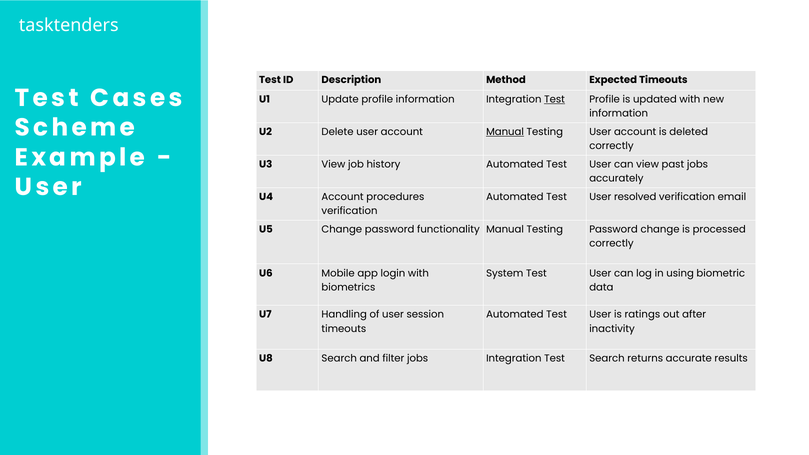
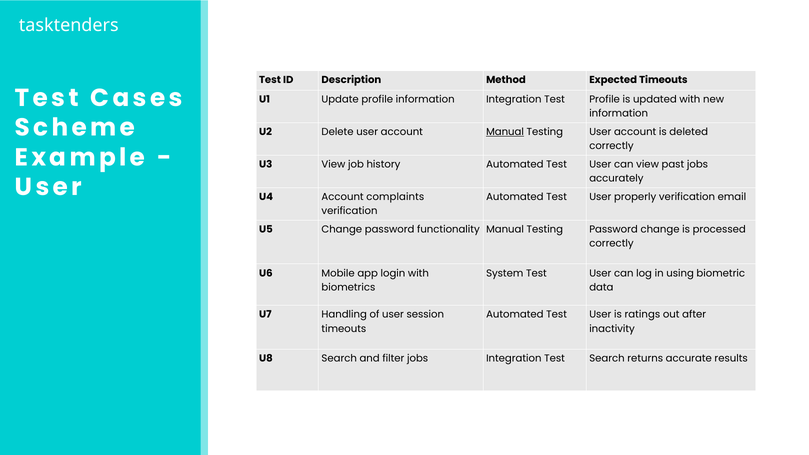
Test underline: present -> none (555, 99)
procedures: procedures -> complaints (395, 197)
resolved: resolved -> properly (635, 197)
